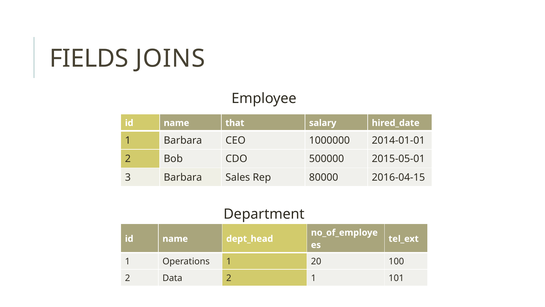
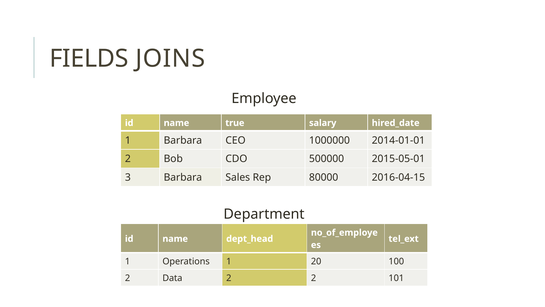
that: that -> true (235, 123)
2 1: 1 -> 2 (314, 278)
